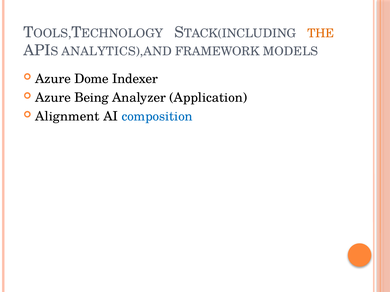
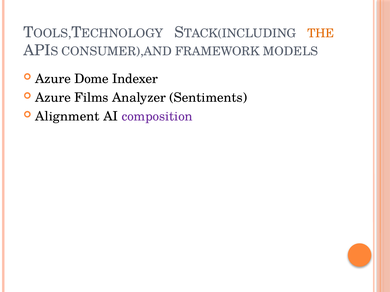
ANALYTICS),AND: ANALYTICS),AND -> CONSUMER),AND (117, 51)
Being: Being -> Films (91, 98)
Application: Application -> Sentiments (208, 98)
composition colour: blue -> purple (157, 117)
